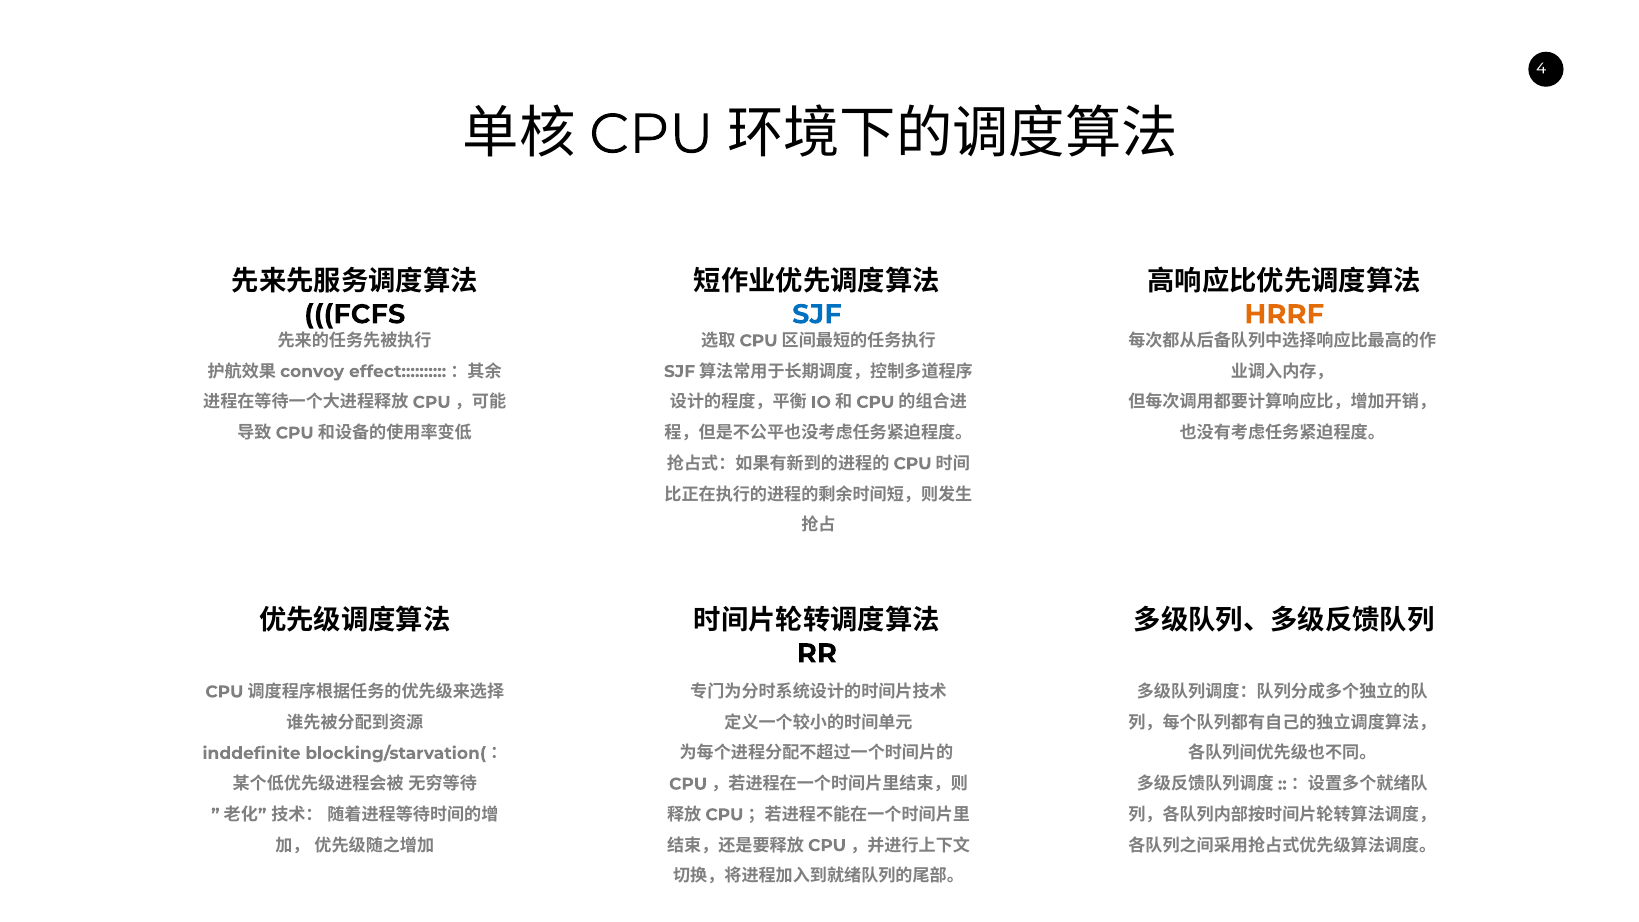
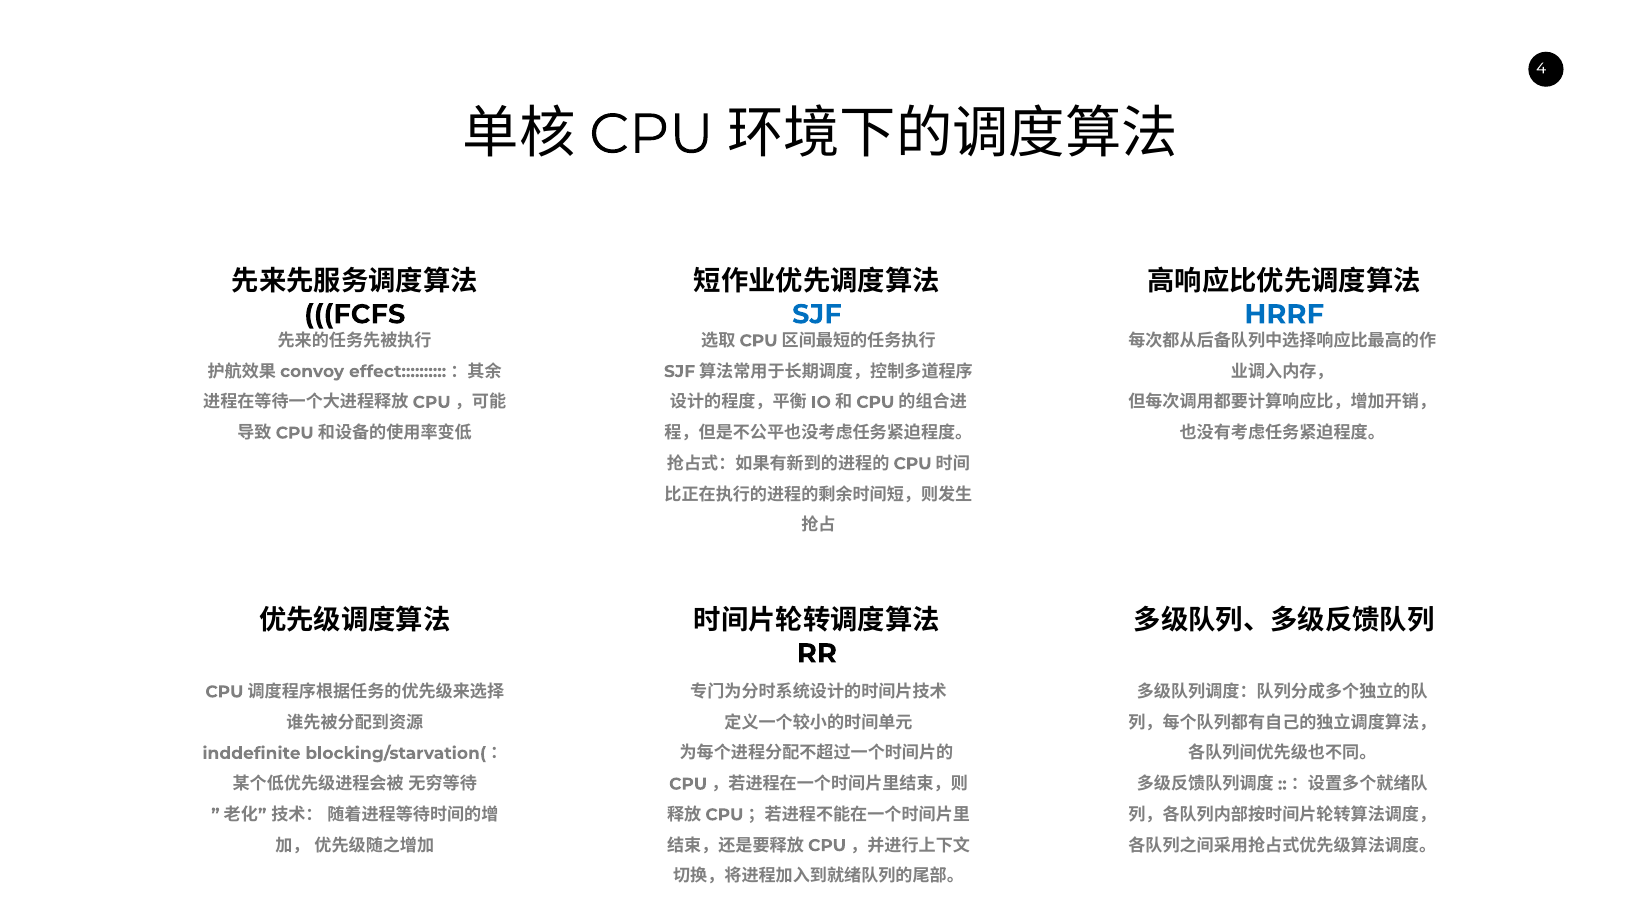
HRRF colour: orange -> blue (1284, 314)
